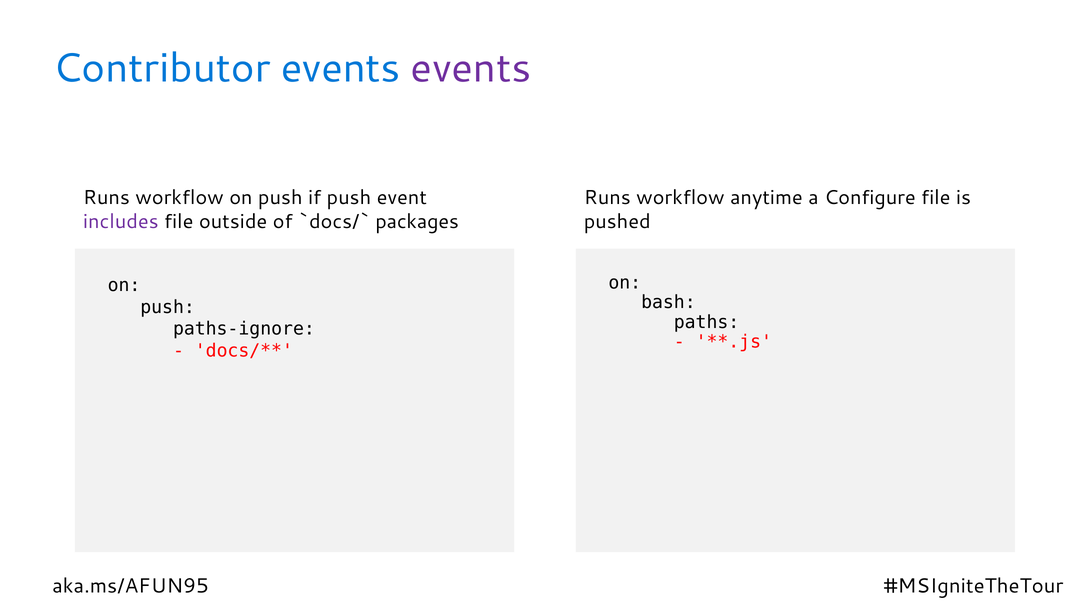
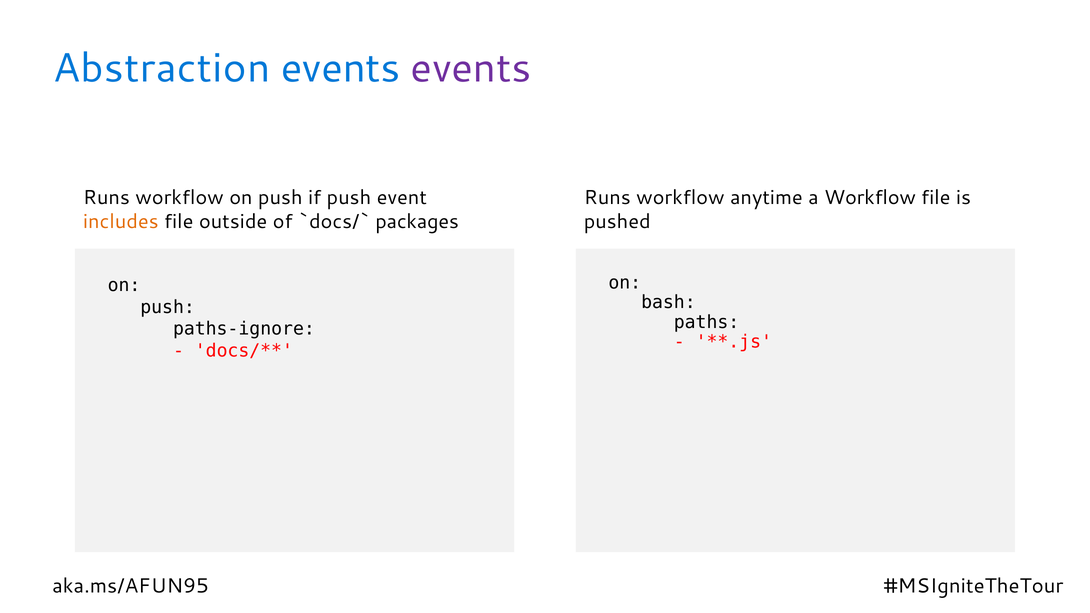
Contributor: Contributor -> Abstraction (162, 68)
a Configure: Configure -> Workflow (870, 198)
includes colour: purple -> orange (121, 222)
